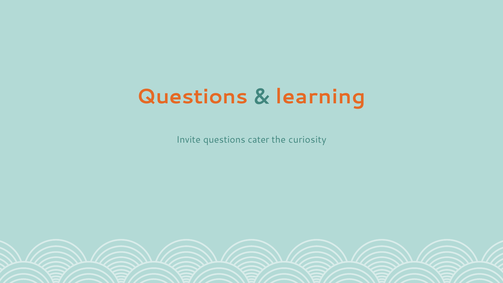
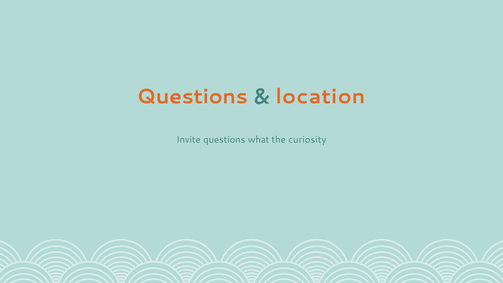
learning: learning -> location (321, 97)
cater: cater -> what (259, 140)
